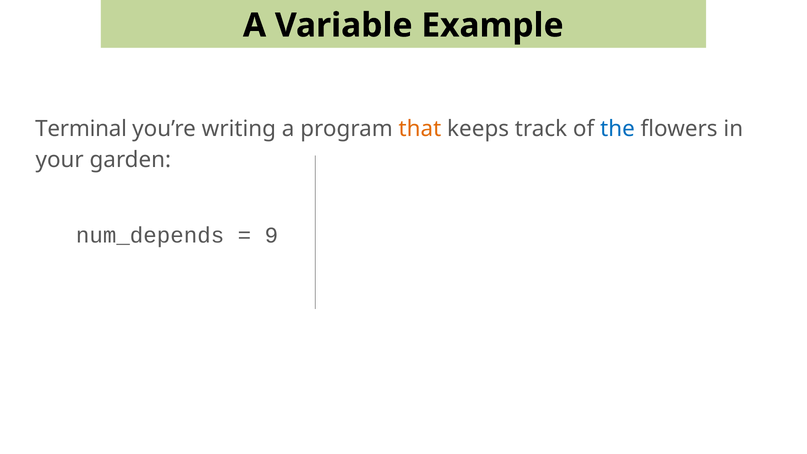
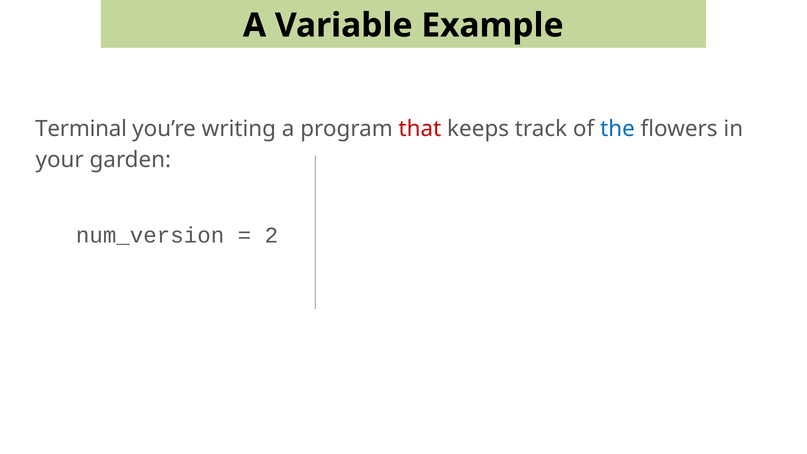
that colour: orange -> red (420, 129)
num_depends: num_depends -> num_version (150, 236)
9: 9 -> 2 (271, 236)
